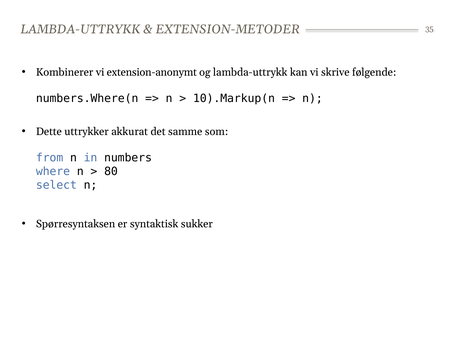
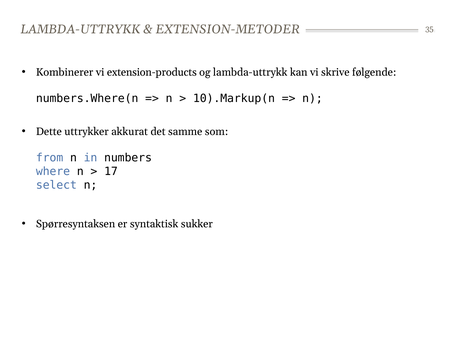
extension-anonymt: extension-anonymt -> extension-products (152, 72)
80: 80 -> 17 (111, 171)
